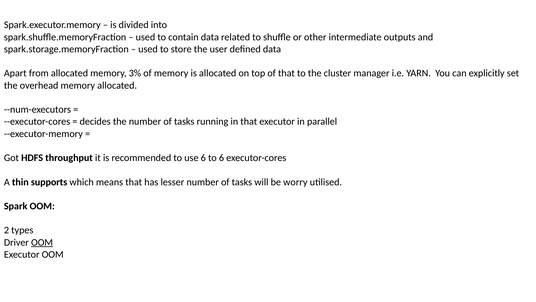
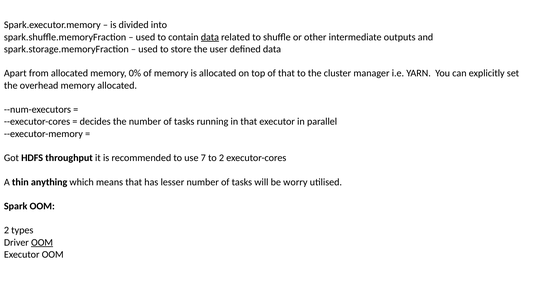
data underline: none -> present (210, 37)
3%: 3% -> 0% (135, 73)
use 6: 6 -> 7 (203, 158)
to 6: 6 -> 2 (221, 158)
supports: supports -> anything (49, 182)
